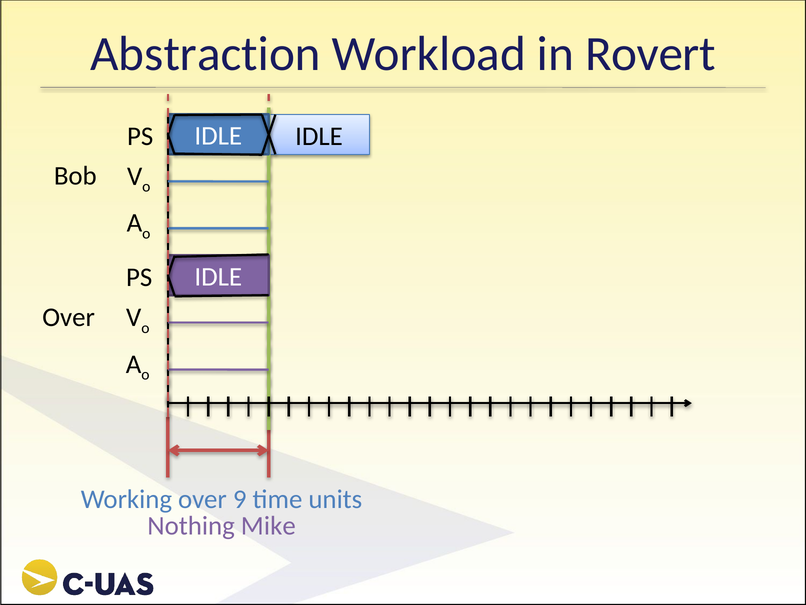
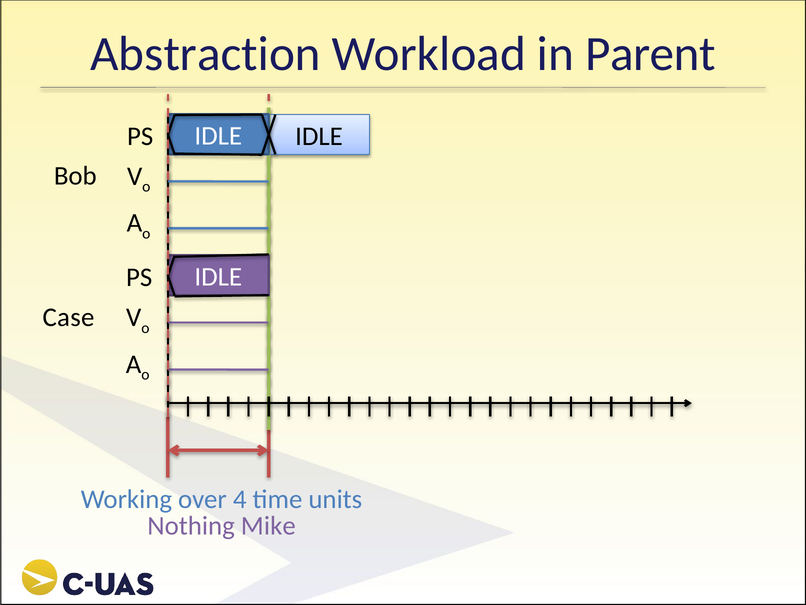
Rovert: Rovert -> Parent (650, 54)
Over: Over -> Case (68, 317)
9: 9 -> 4 (240, 499)
